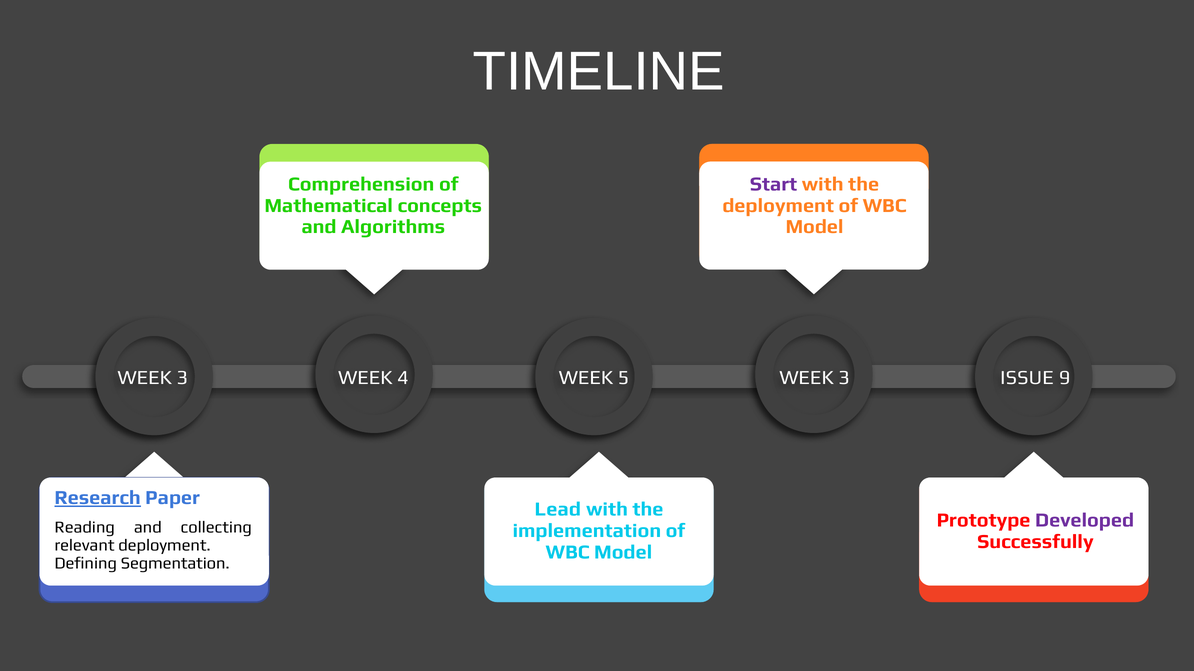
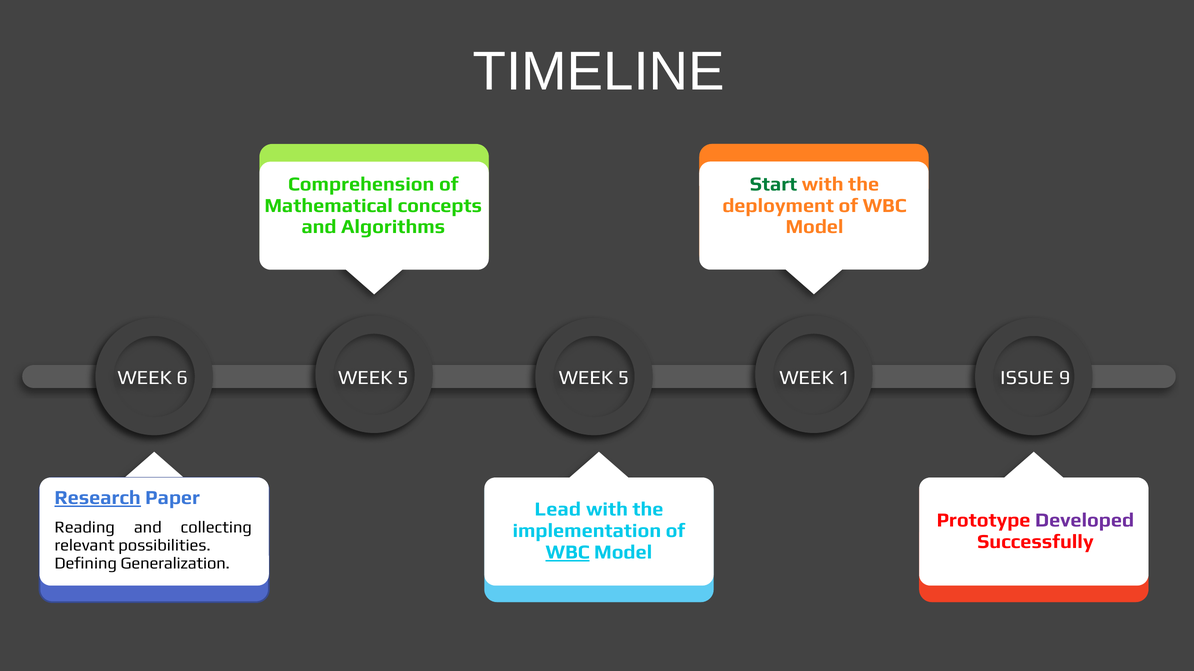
Start colour: purple -> green (774, 184)
3: 3 -> 6 (182, 378)
4: 4 -> 5 (403, 378)
3: 3 -> 1 (844, 378)
relevant deployment: deployment -> possibilities (164, 546)
WBC underline: none -> present (568, 553)
Segmentation: Segmentation -> Generalization (175, 564)
